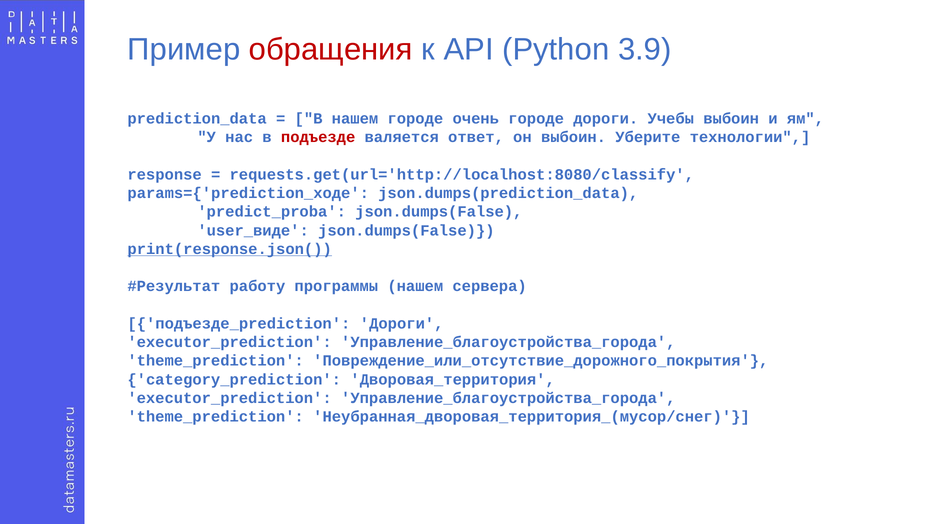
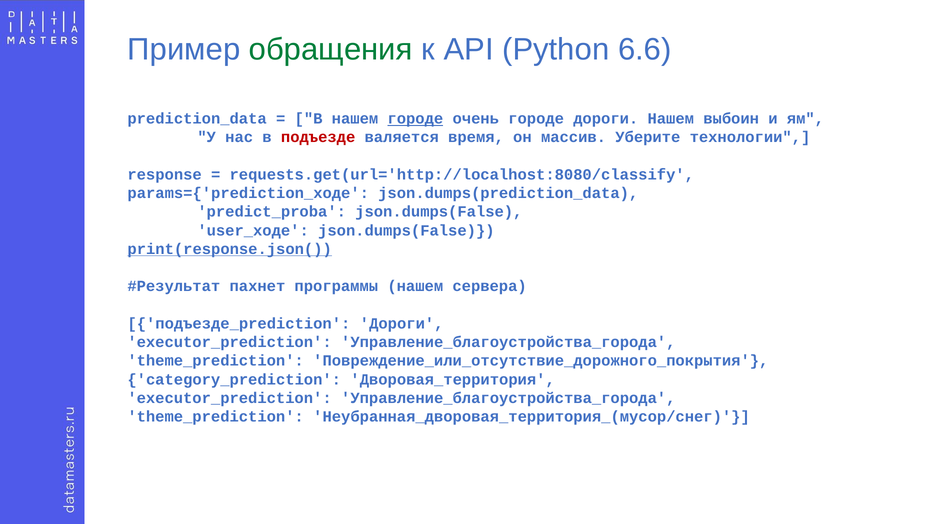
обращения colour: red -> green (331, 49)
3.9: 3.9 -> 6.6 (645, 49)
городе underline: none -> present (415, 119)
дороги Учебы: Учебы -> Нашем (671, 119)
ответ: ответ -> время (476, 137)
он выбоин: выбоин -> массив (574, 137)
user_виде: user_виде -> user_ходе (253, 231)
работу: работу -> пахнет (257, 286)
